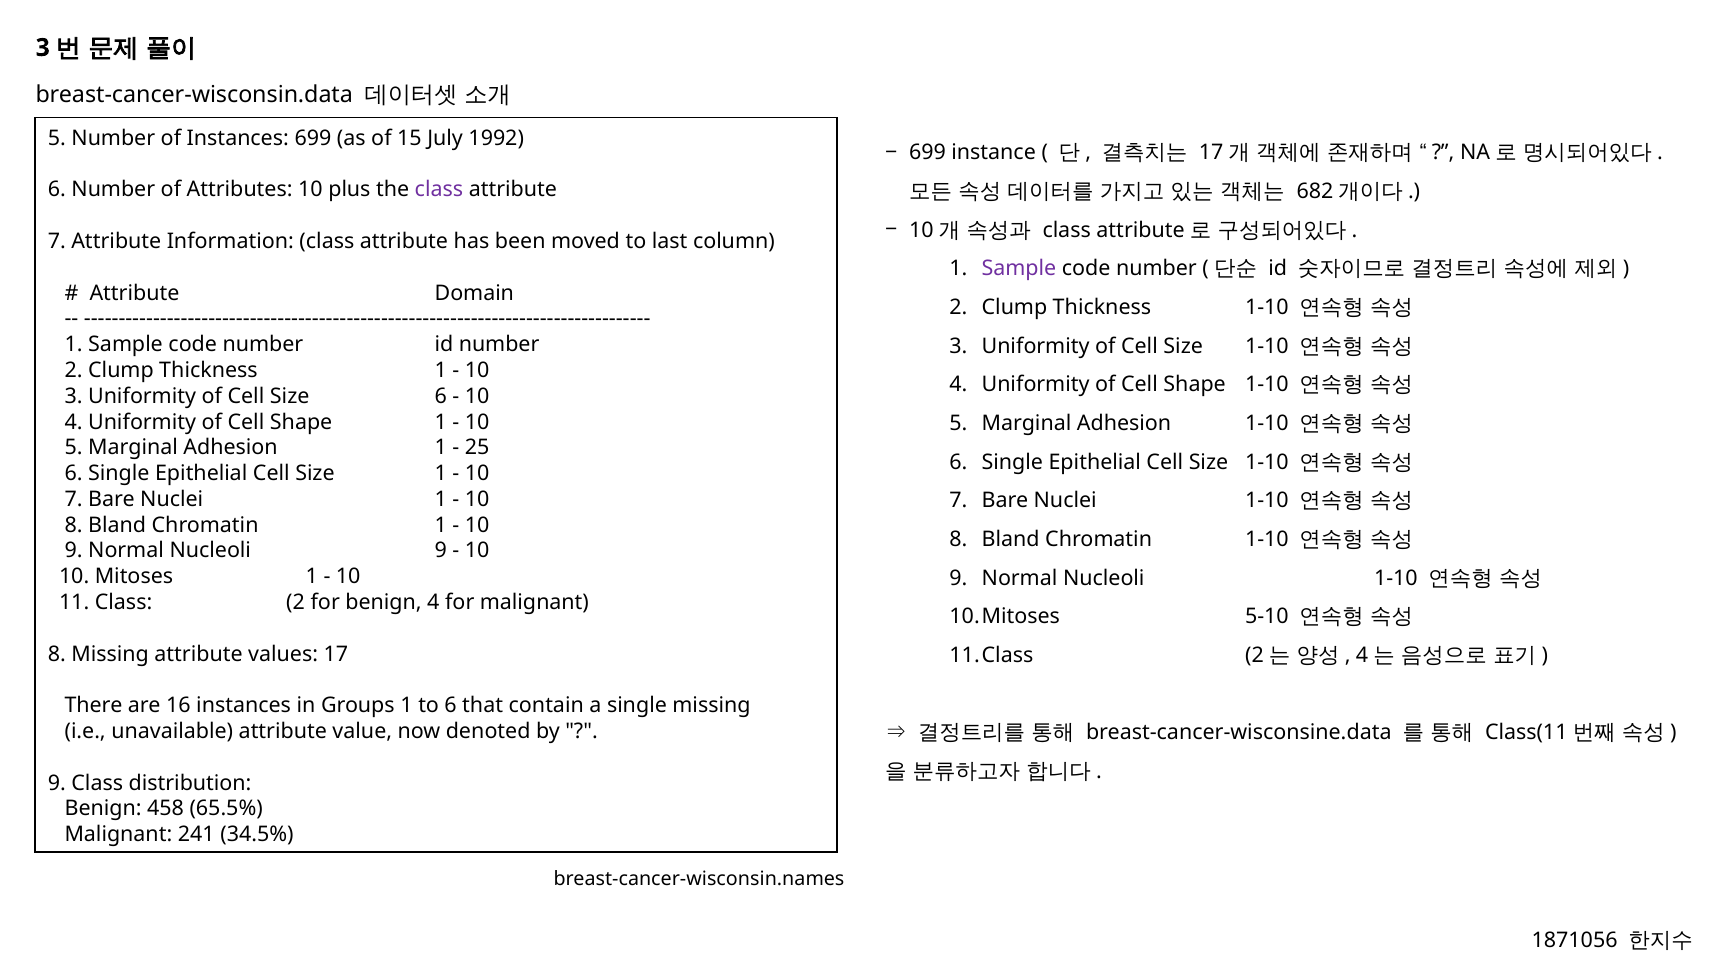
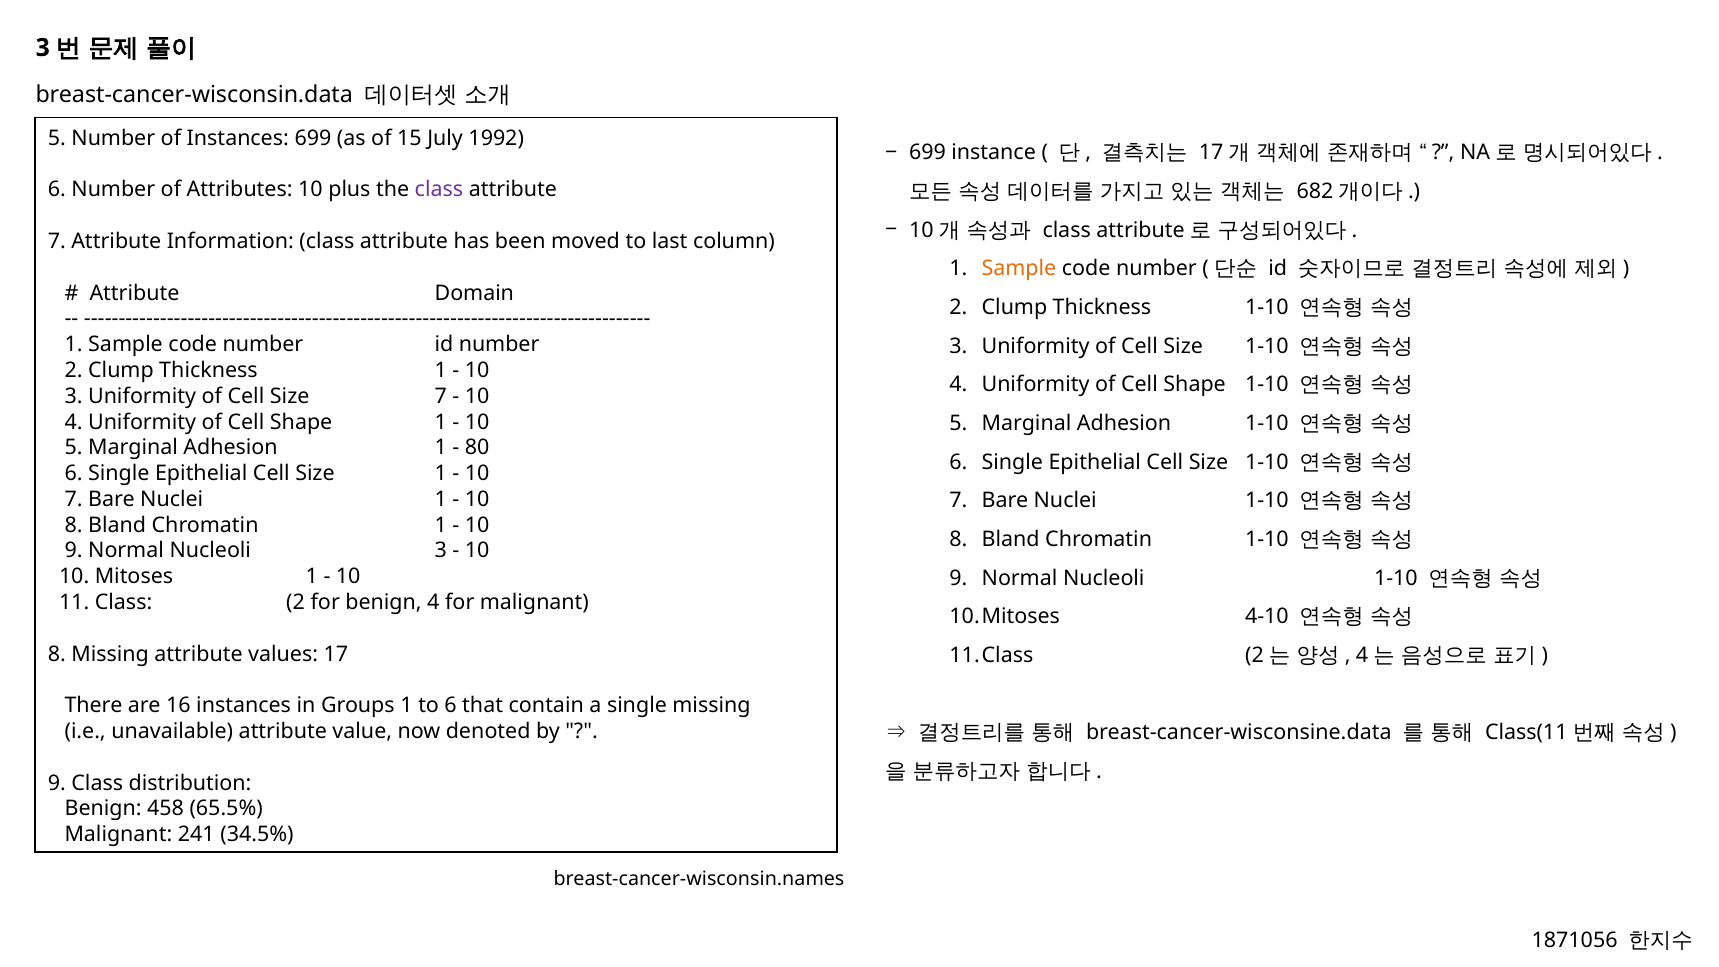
Sample colour: purple -> orange (1019, 269)
Size 6: 6 -> 7 (441, 396)
25: 25 -> 80 (477, 448)
Nucleoli 9: 9 -> 3 (441, 551)
5-10: 5-10 -> 4-10 (1267, 617)
